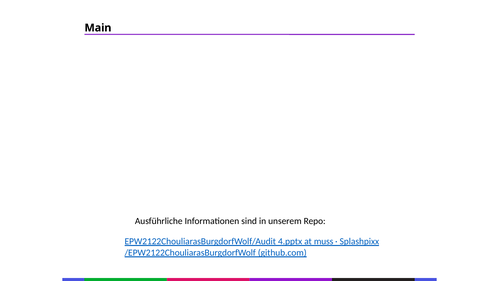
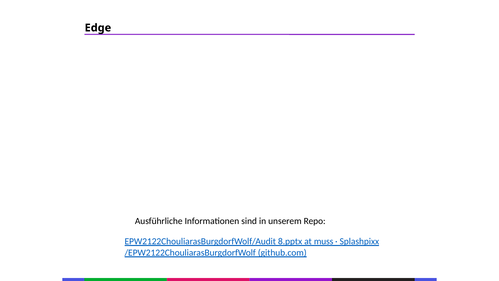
Main: Main -> Edge (98, 28)
4.pptx: 4.pptx -> 8.pptx (290, 241)
